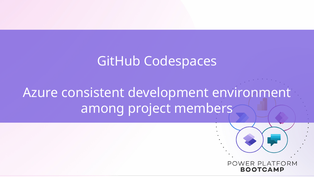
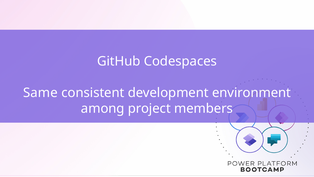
Azure: Azure -> Same (40, 93)
